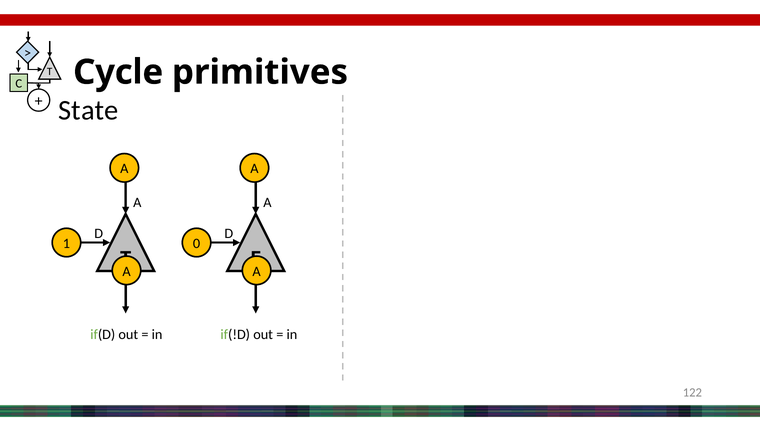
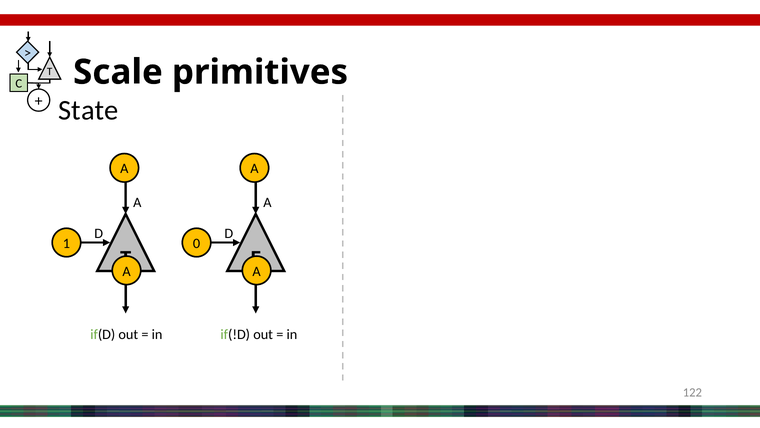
Cycle: Cycle -> Scale (118, 72)
